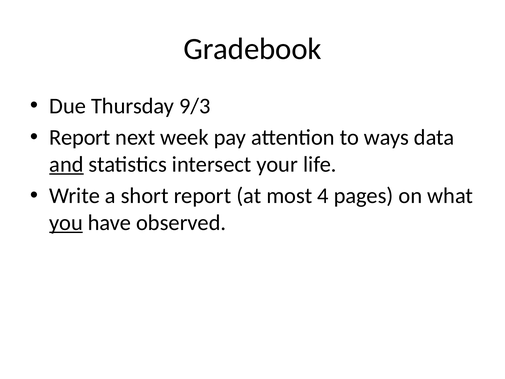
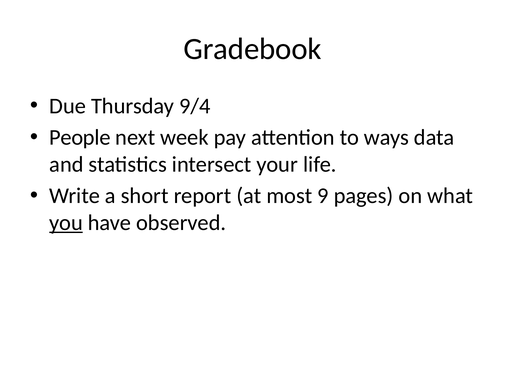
9/3: 9/3 -> 9/4 (195, 106)
Report: Report -> People (80, 137)
and underline: present -> none (66, 164)
4: 4 -> 9 (323, 196)
